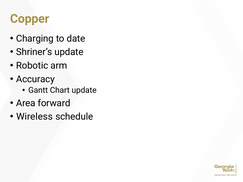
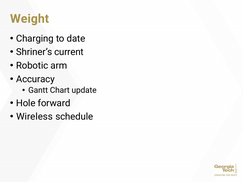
Copper: Copper -> Weight (30, 19)
Shriner’s update: update -> current (69, 52)
Area: Area -> Hole (26, 103)
